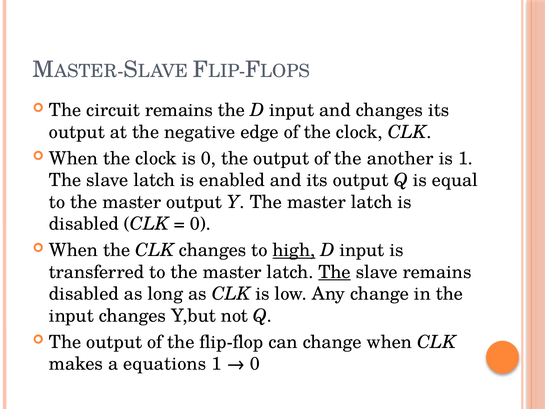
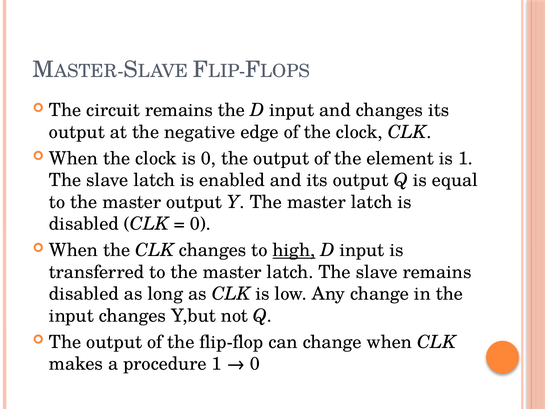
another: another -> element (400, 158)
The underline: present -> none (335, 272)
equations: equations -> procedure (165, 364)
